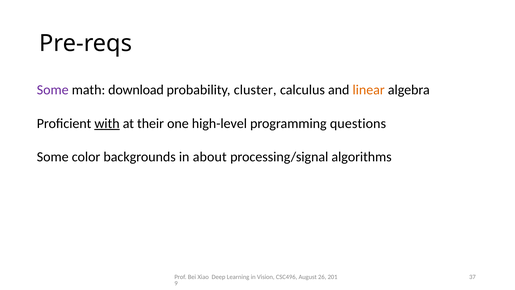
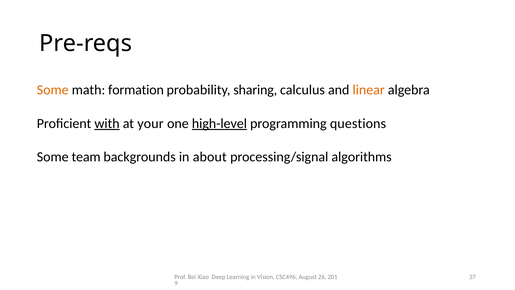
Some colour: purple -> orange (53, 90)
download: download -> formation (136, 90)
cluster: cluster -> sharing (255, 90)
their: their -> your (150, 123)
high-level underline: none -> present (219, 123)
color: color -> team (86, 157)
